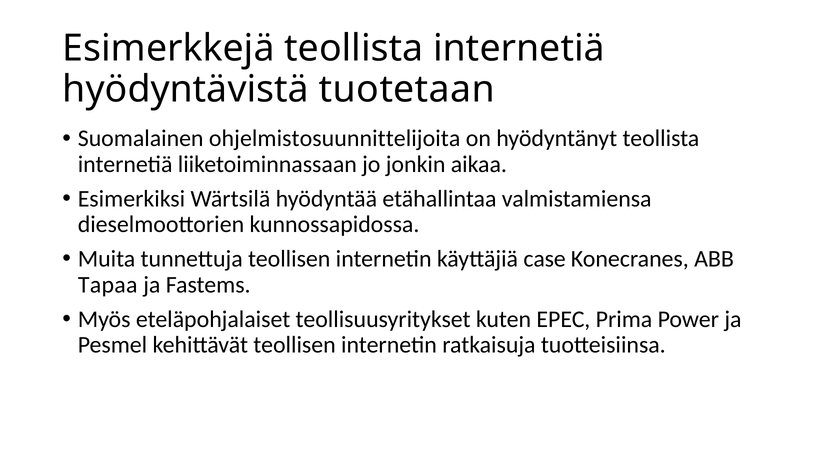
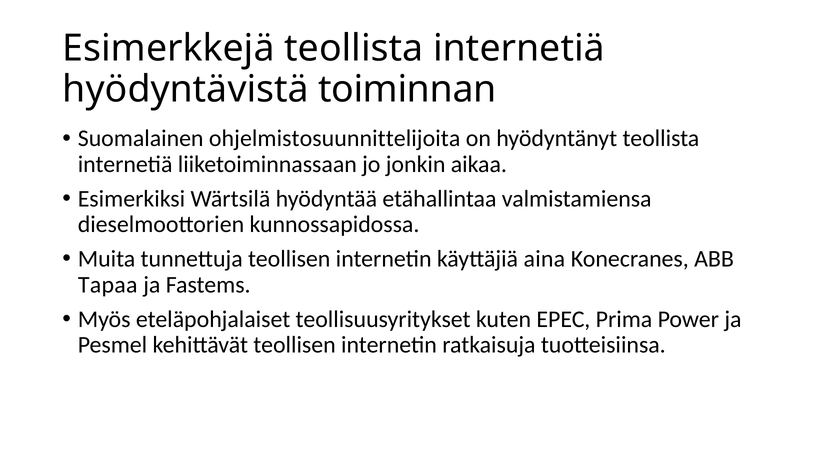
tuotetaan: tuotetaan -> toiminnan (407, 89)
case: case -> aina (544, 259)
